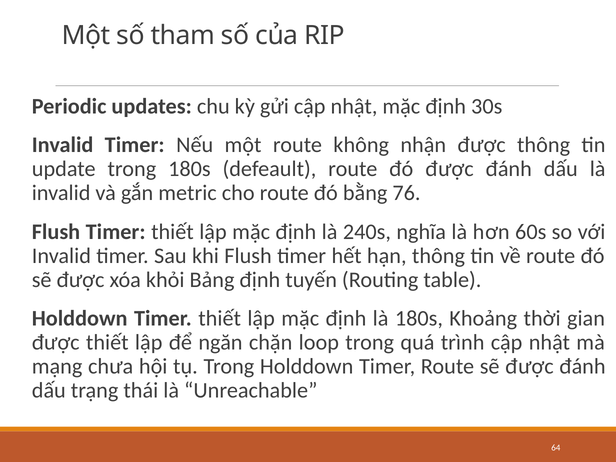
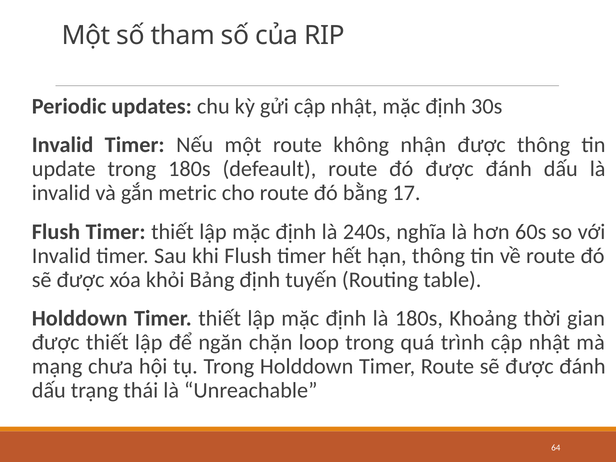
76: 76 -> 17 (406, 193)
